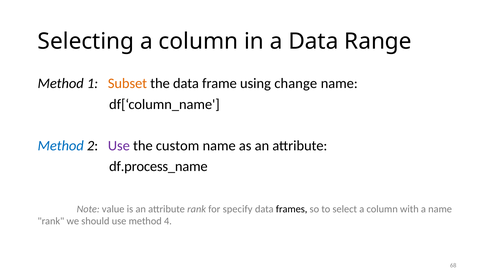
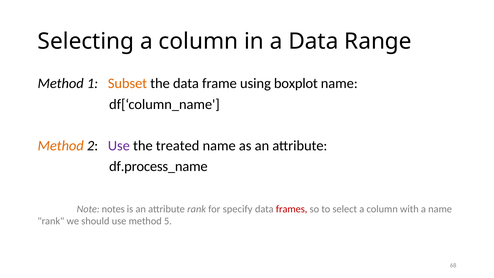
change: change -> boxplot (296, 84)
Method colour: blue -> orange (61, 146)
custom: custom -> treated (178, 146)
value: value -> notes (113, 209)
frames colour: black -> red (292, 209)
4: 4 -> 5 (168, 221)
